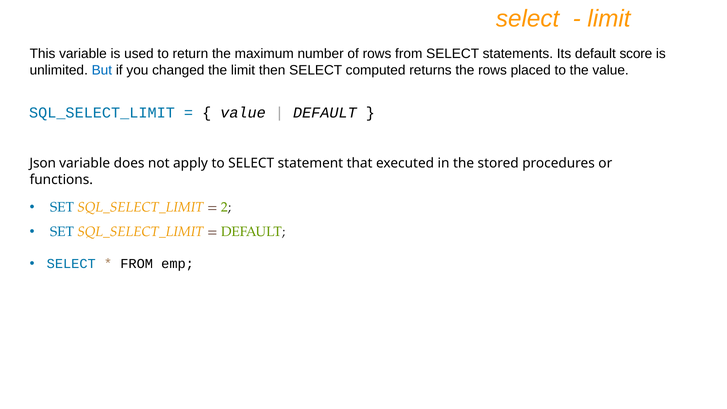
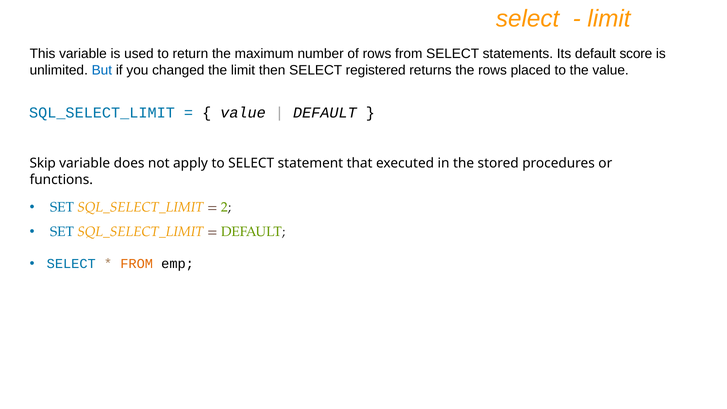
computed: computed -> registered (376, 70)
Json: Json -> Skip (43, 163)
FROM colour: black -> orange (137, 264)
